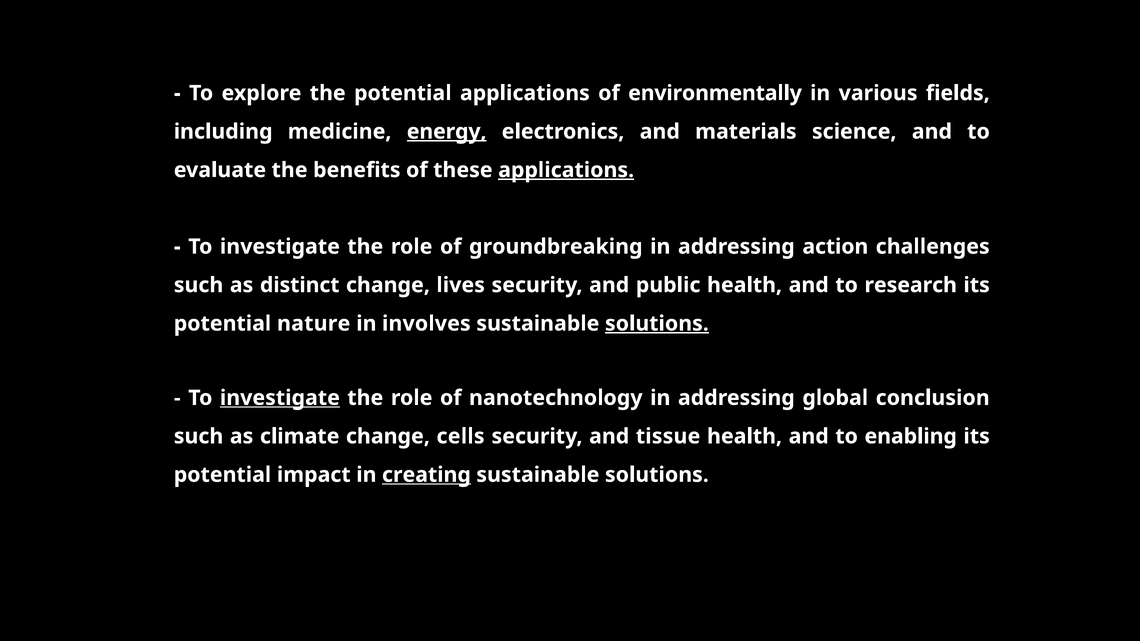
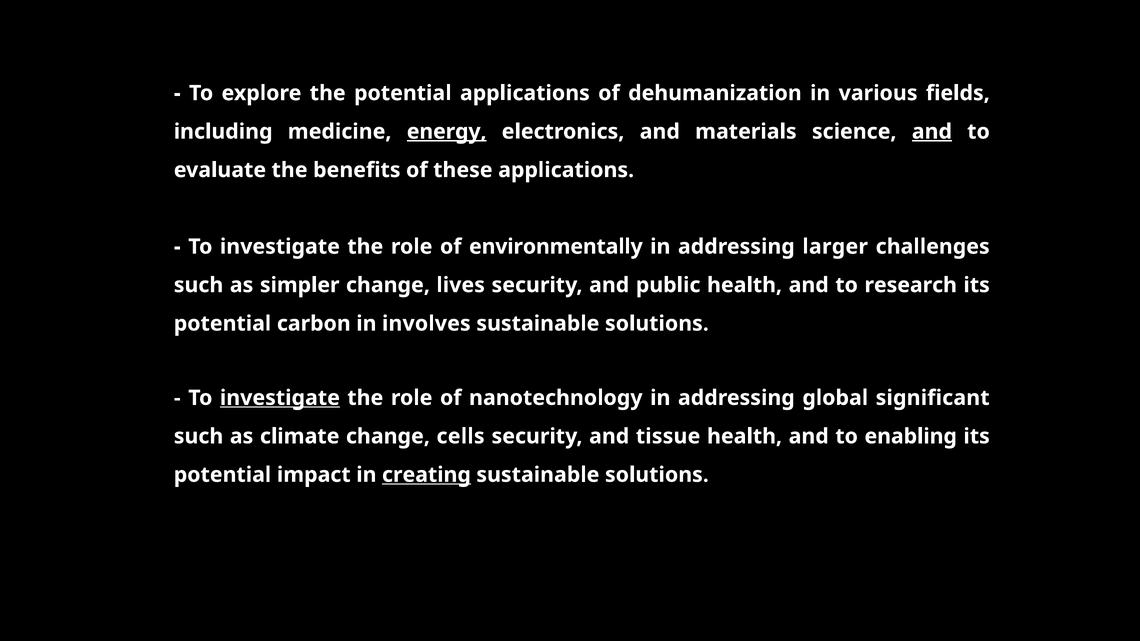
environmentally: environmentally -> dehumanization (715, 93)
and underline: none -> present (932, 132)
applications underline: present -> none (566, 170)
groundbreaking: groundbreaking -> environmentally (556, 247)
action: action -> larger (835, 247)
distinct: distinct -> simpler (300, 285)
nature: nature -> carbon (314, 324)
solutions underline: present -> none (657, 324)
conclusion: conclusion -> significant (933, 398)
